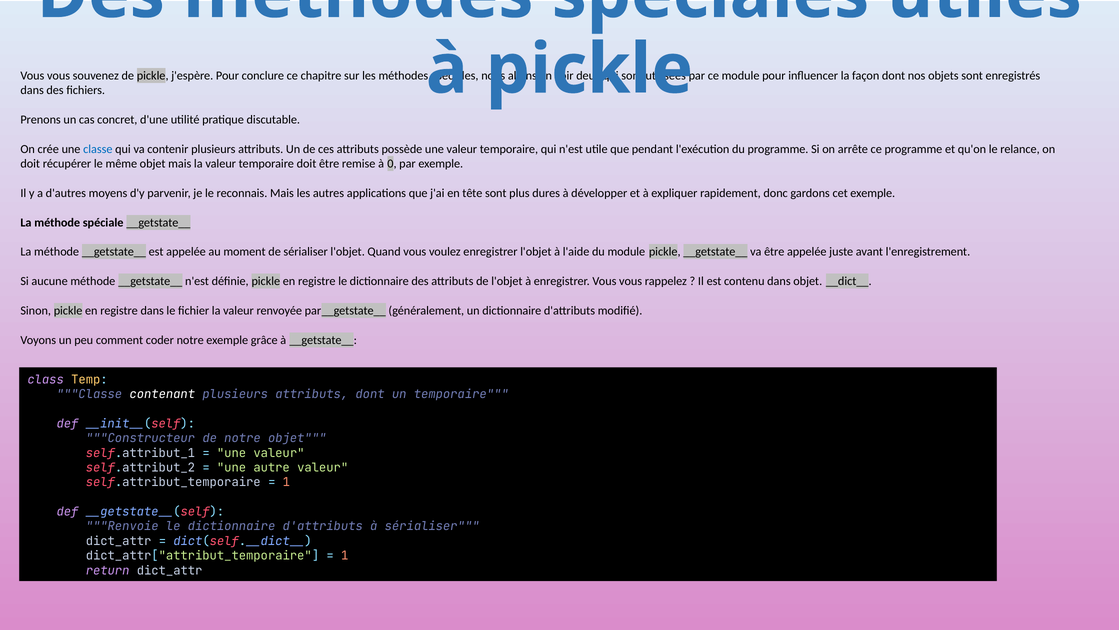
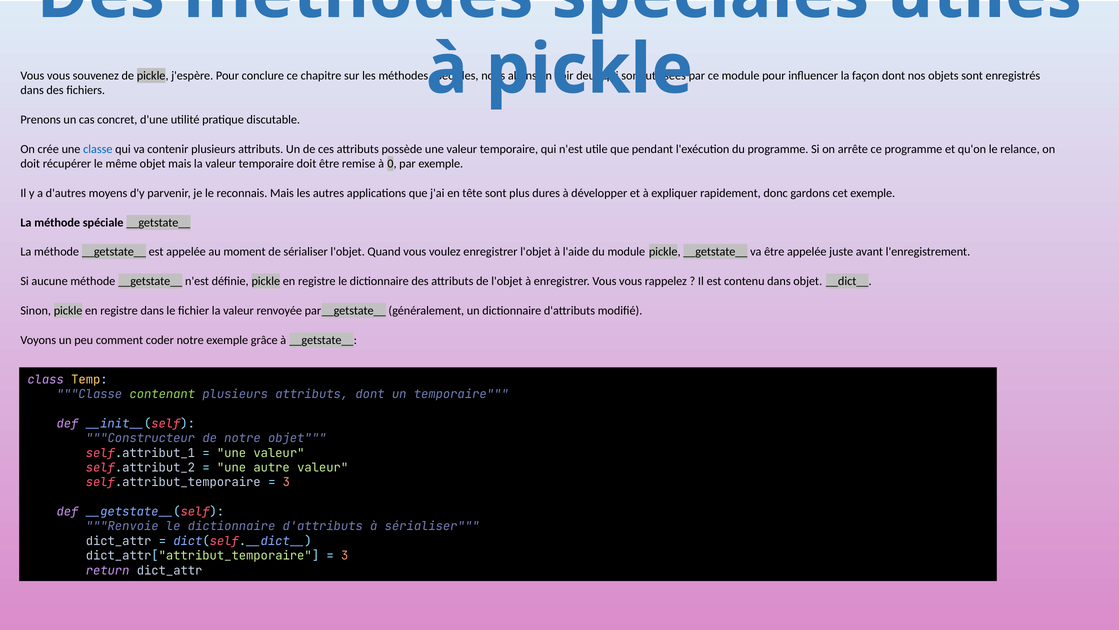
contenant colour: white -> light green (162, 394)
1: 1 -> 3 (286, 482)
1: 1 -> 3 (345, 555)
